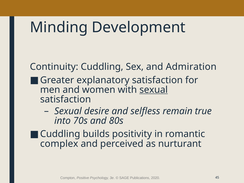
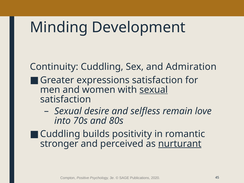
explanatory: explanatory -> expressions (103, 80)
true: true -> love (203, 111)
complex: complex -> stronger (59, 144)
nurturant underline: none -> present (180, 144)
